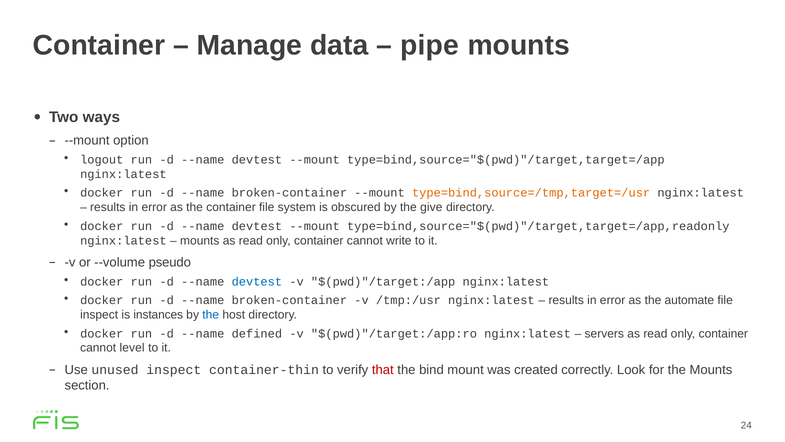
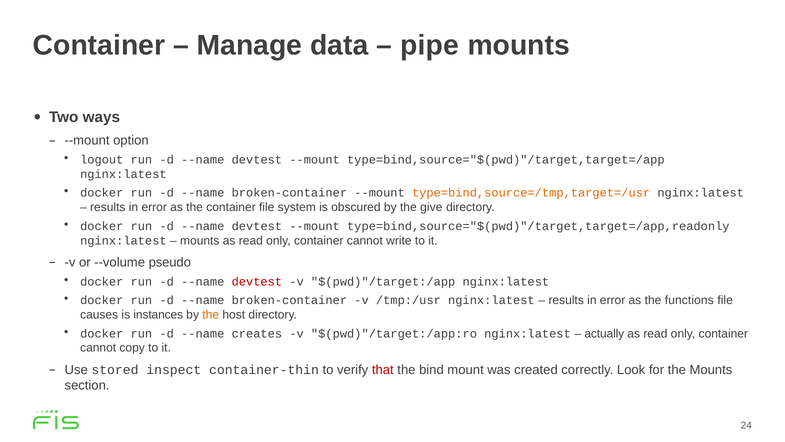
devtest colour: blue -> red (257, 281)
automate: automate -> functions (689, 300)
inspect: inspect -> causes (99, 314)
the colour: blue -> orange (211, 314)
defined: defined -> creates (257, 333)
servers: servers -> actually (604, 333)
level: level -> copy (132, 348)
unused: unused -> stored (115, 369)
